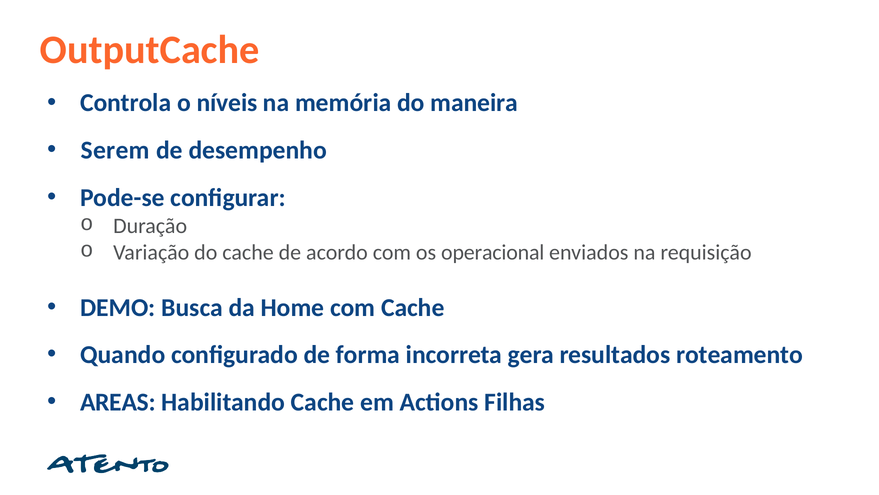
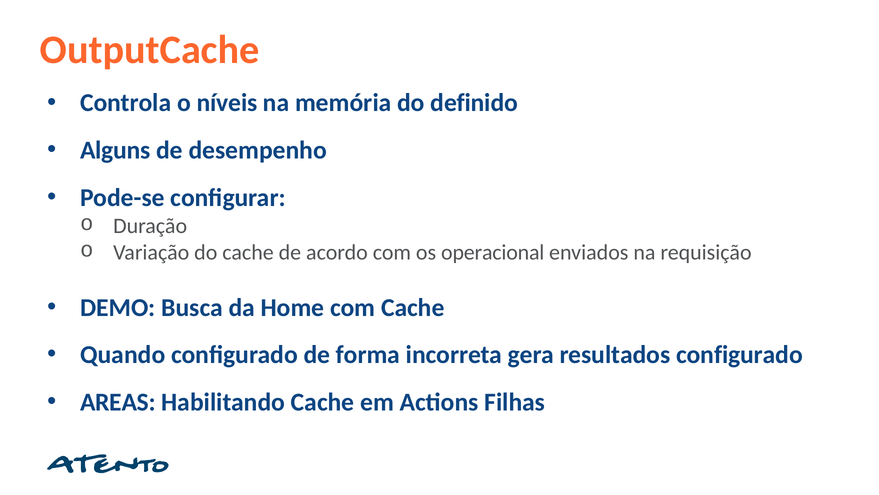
maneira: maneira -> definido (474, 103)
Serem: Serem -> Alguns (115, 150)
resultados roteamento: roteamento -> configurado (740, 355)
